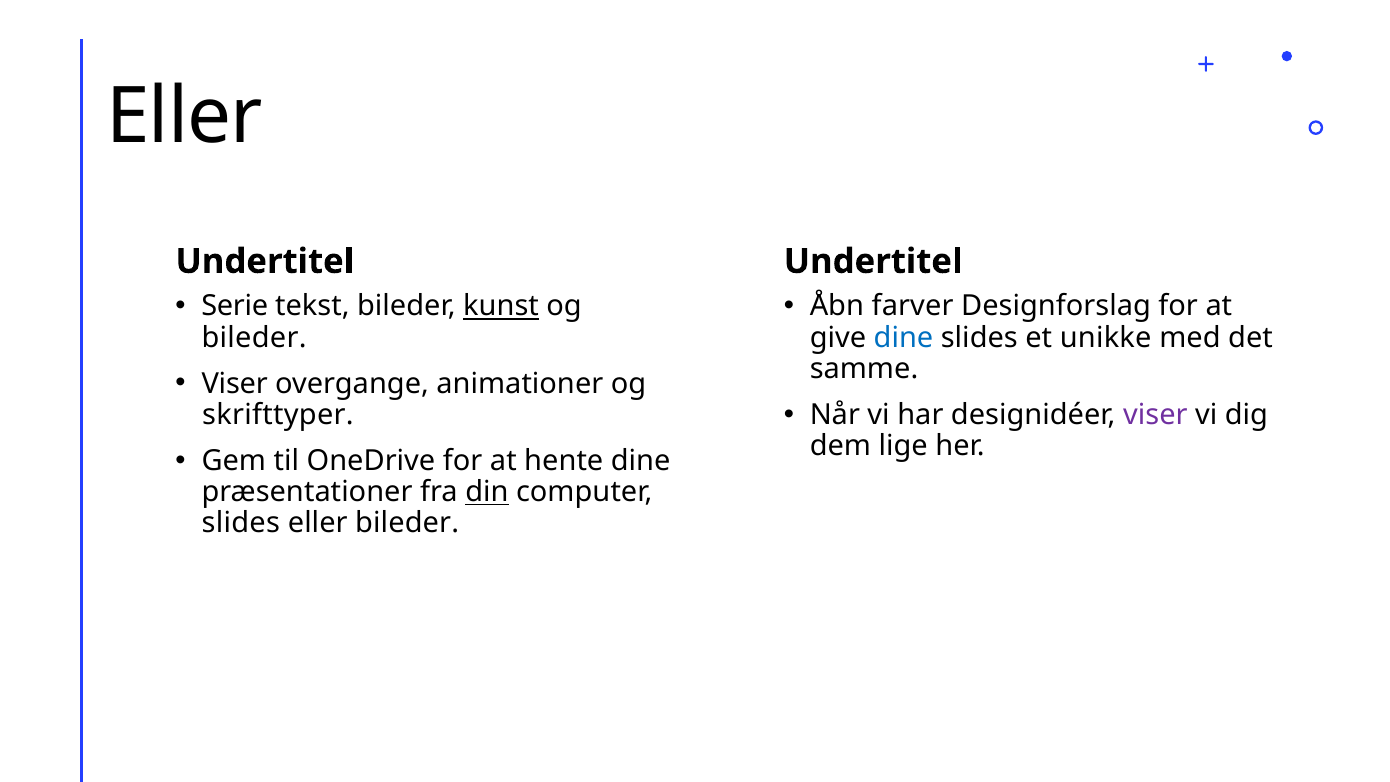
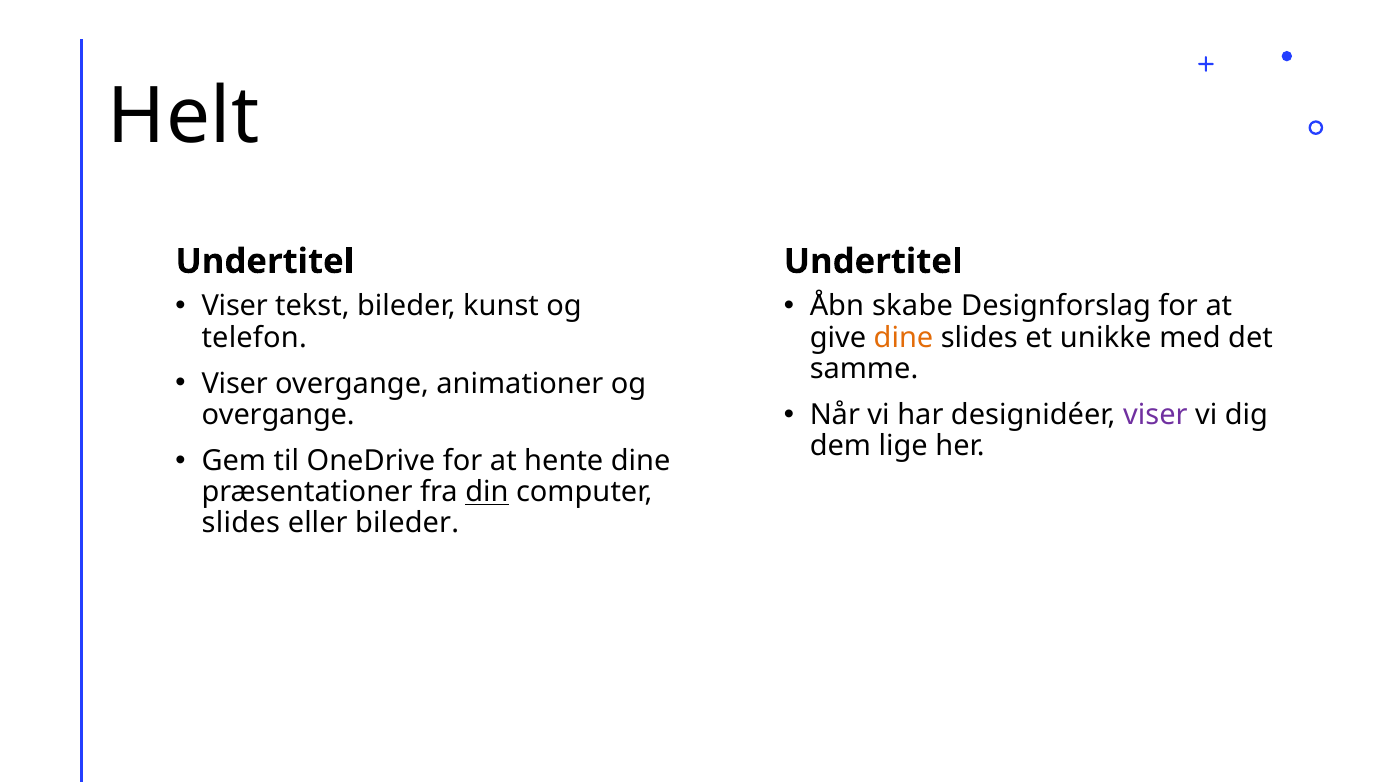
Eller: Eller -> Helt (184, 117)
Serie: Serie -> Viser (235, 306)
kunst underline: present -> none (501, 306)
farver: farver -> skabe (913, 306)
bileder: bileder -> telefon (254, 338)
dine colour: blue -> orange (904, 338)
skrifttyper: skrifttyper -> overgange (278, 415)
